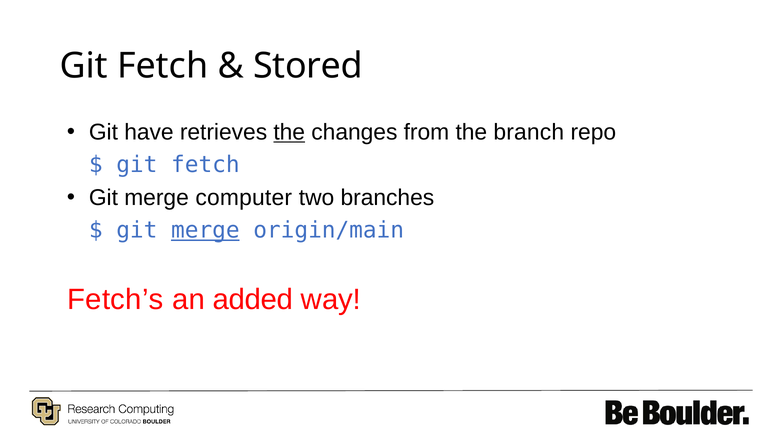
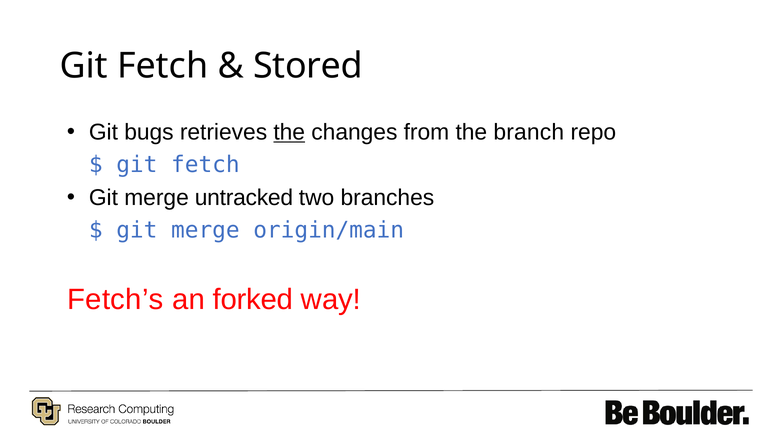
have: have -> bugs (149, 132)
computer: computer -> untracked (244, 198)
merge underline: present -> none (205, 230)
added: added -> forked (253, 299)
